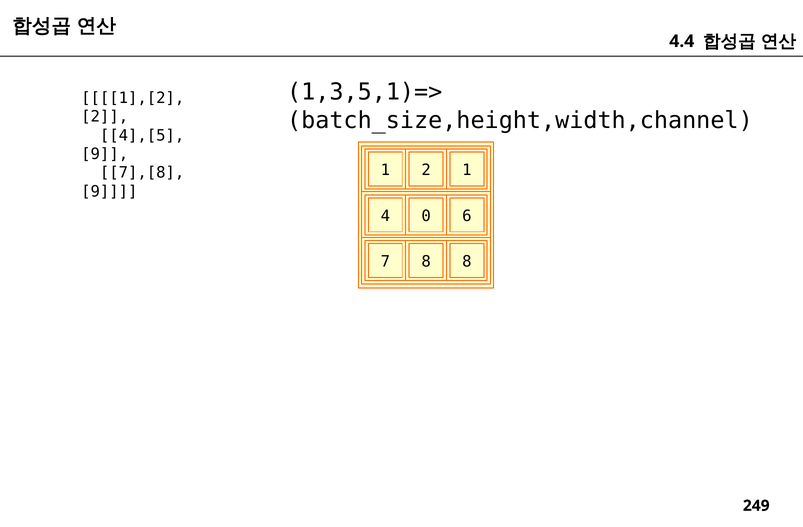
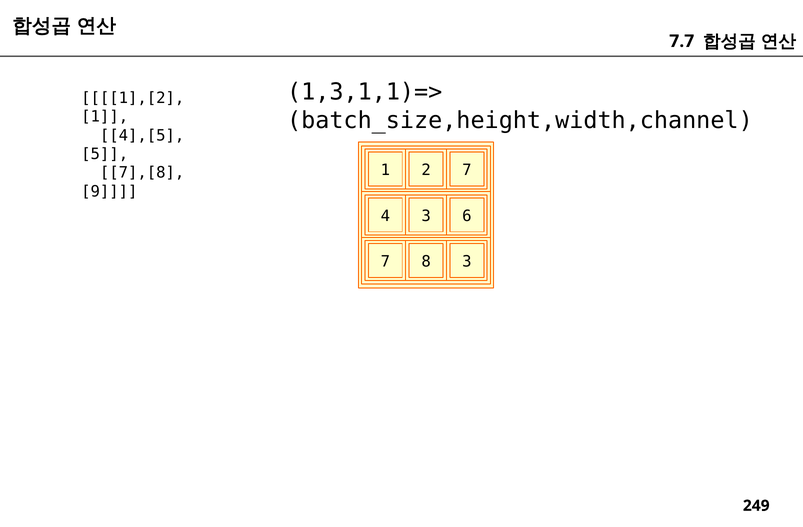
4.4: 4.4 -> 7.7 (682, 41)
1,3,5,1)=>: 1,3,5,1)=> -> 1,3,1,1)=> (365, 92)
2: 2 -> 1 (105, 117)
9: 9 -> 5 (105, 154)
2 1: 1 -> 7 (467, 170)
4 0: 0 -> 3 (426, 216)
8 8: 8 -> 3 (467, 262)
